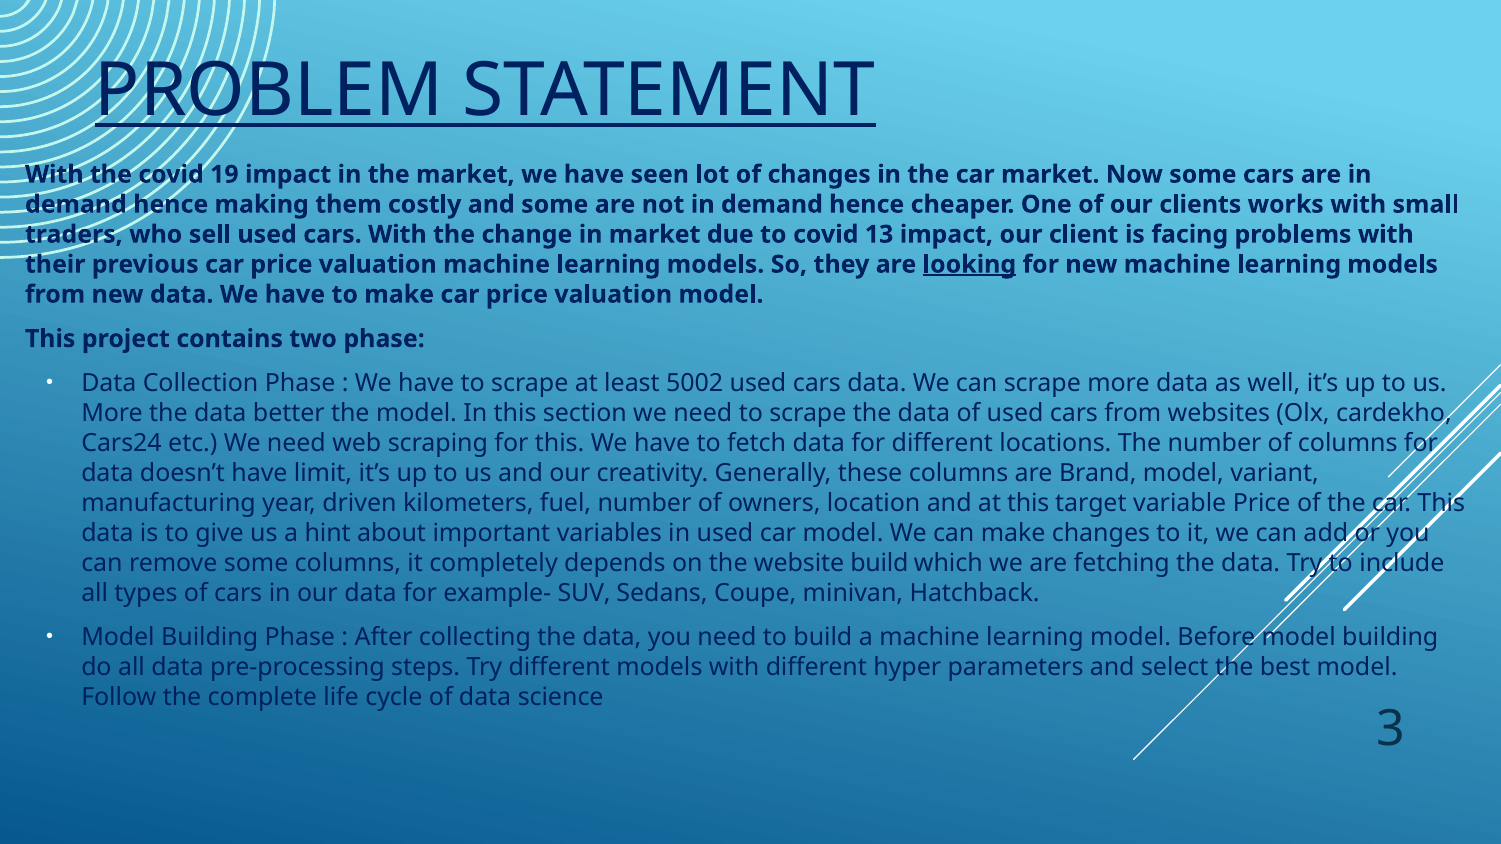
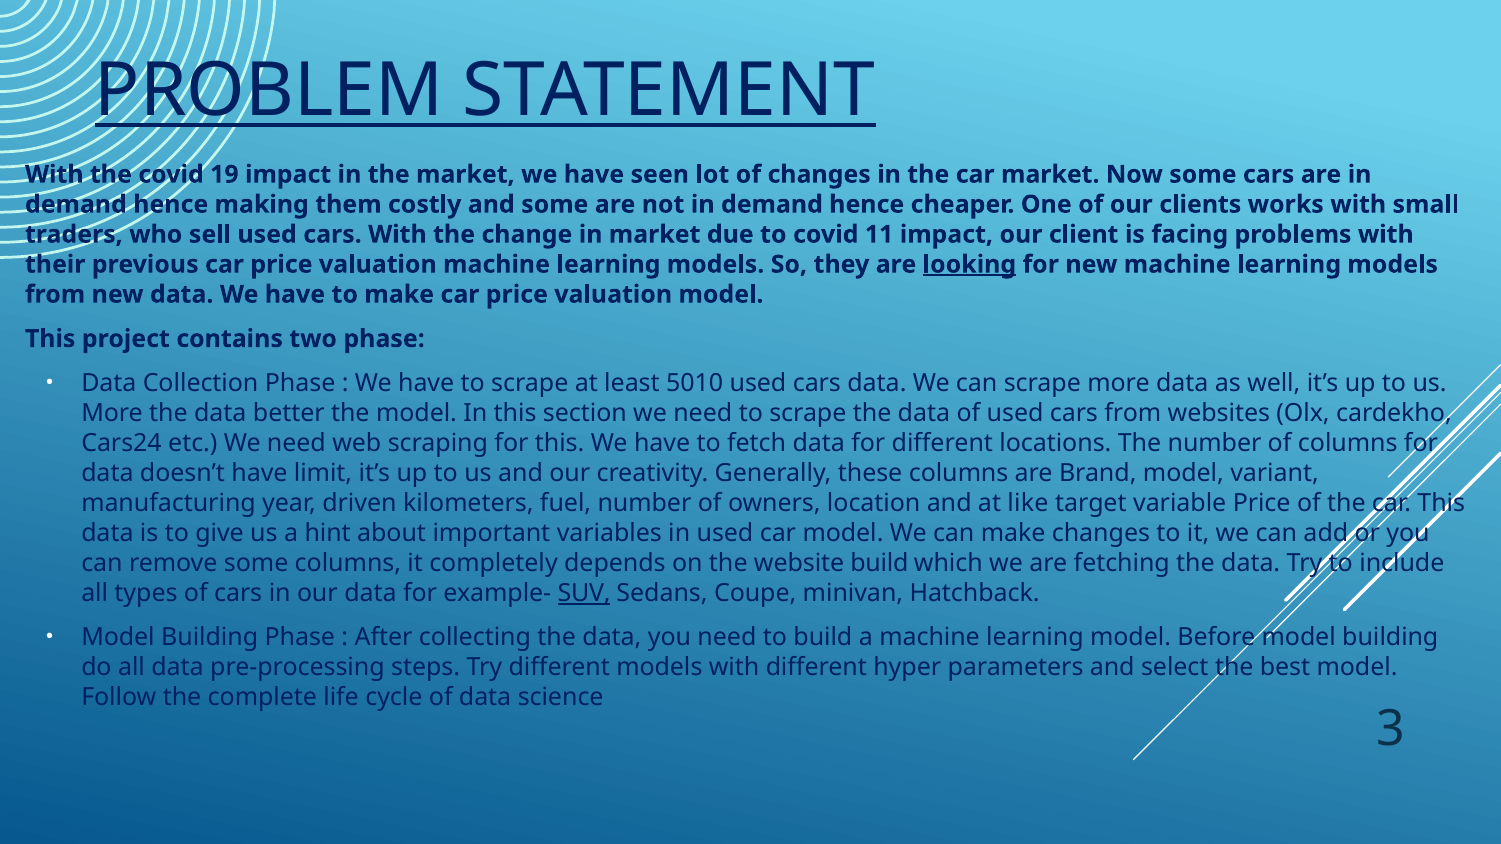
13: 13 -> 11 (879, 234)
5002: 5002 -> 5010 (695, 383)
at this: this -> like (1028, 503)
SUV underline: none -> present (584, 593)
